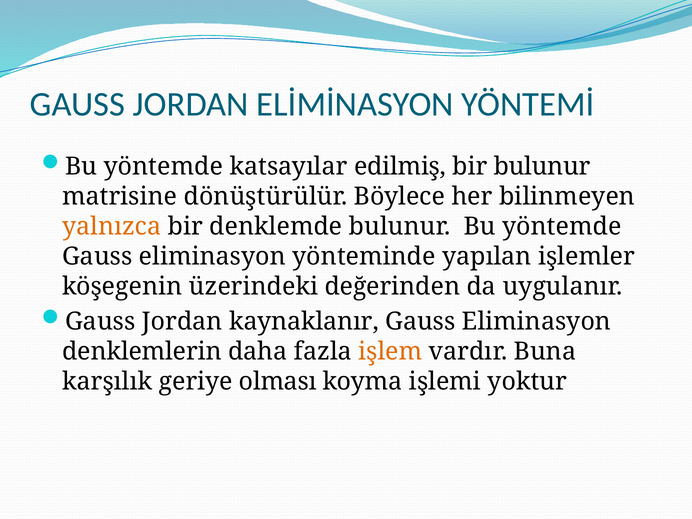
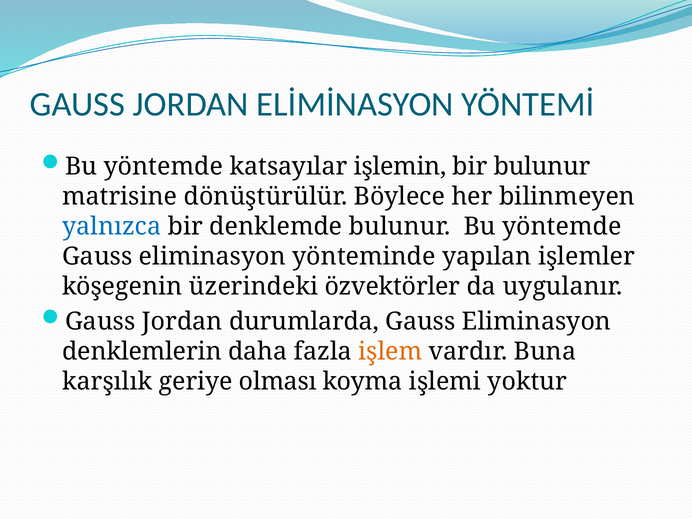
edilmiş: edilmiş -> işlemin (400, 167)
yalnızca colour: orange -> blue (112, 227)
değerinden: değerinden -> özvektörler (392, 286)
kaynaklanır: kaynaklanır -> durumlarda (304, 321)
